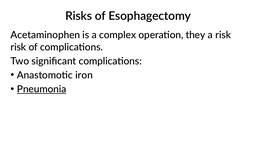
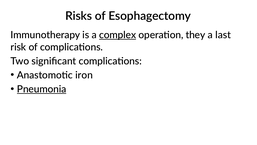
Acetaminophen: Acetaminophen -> Immunotherapy (45, 35)
complex underline: none -> present (118, 35)
a risk: risk -> last (223, 35)
